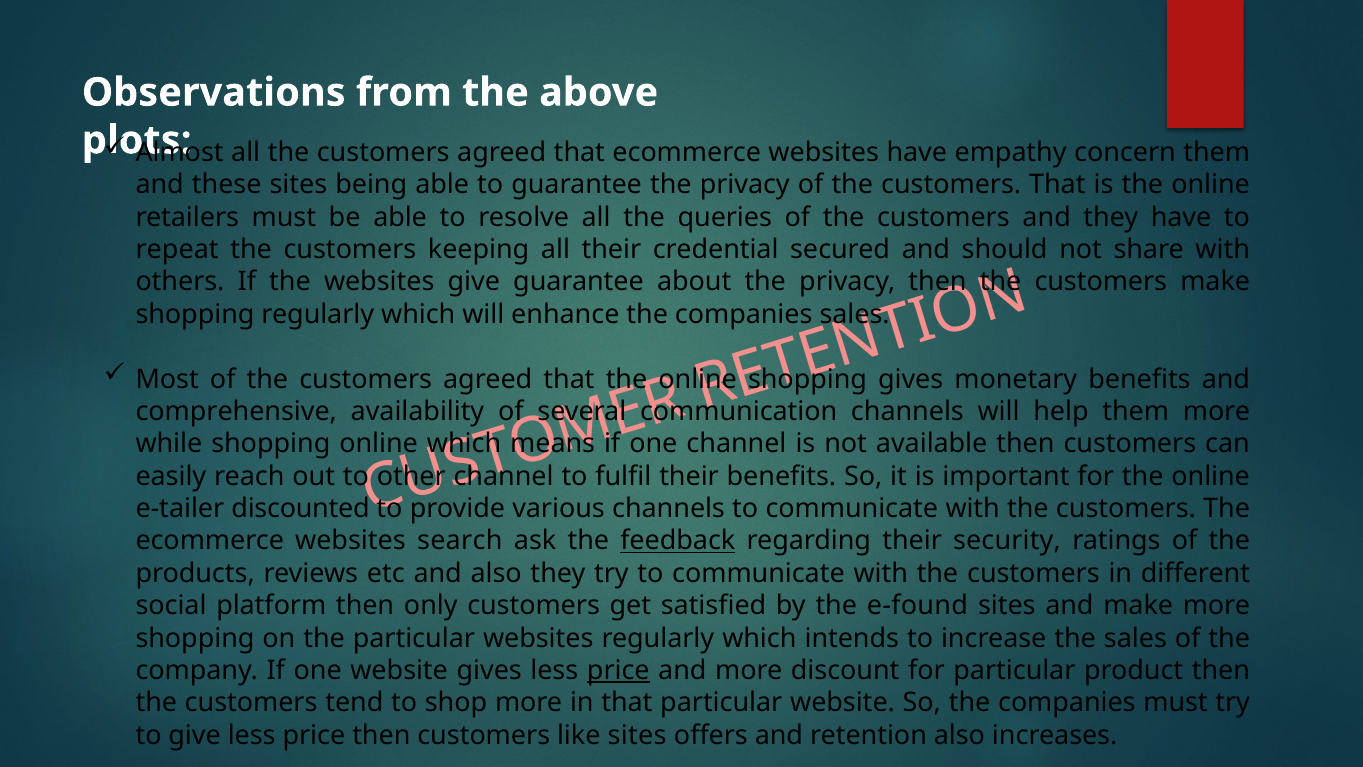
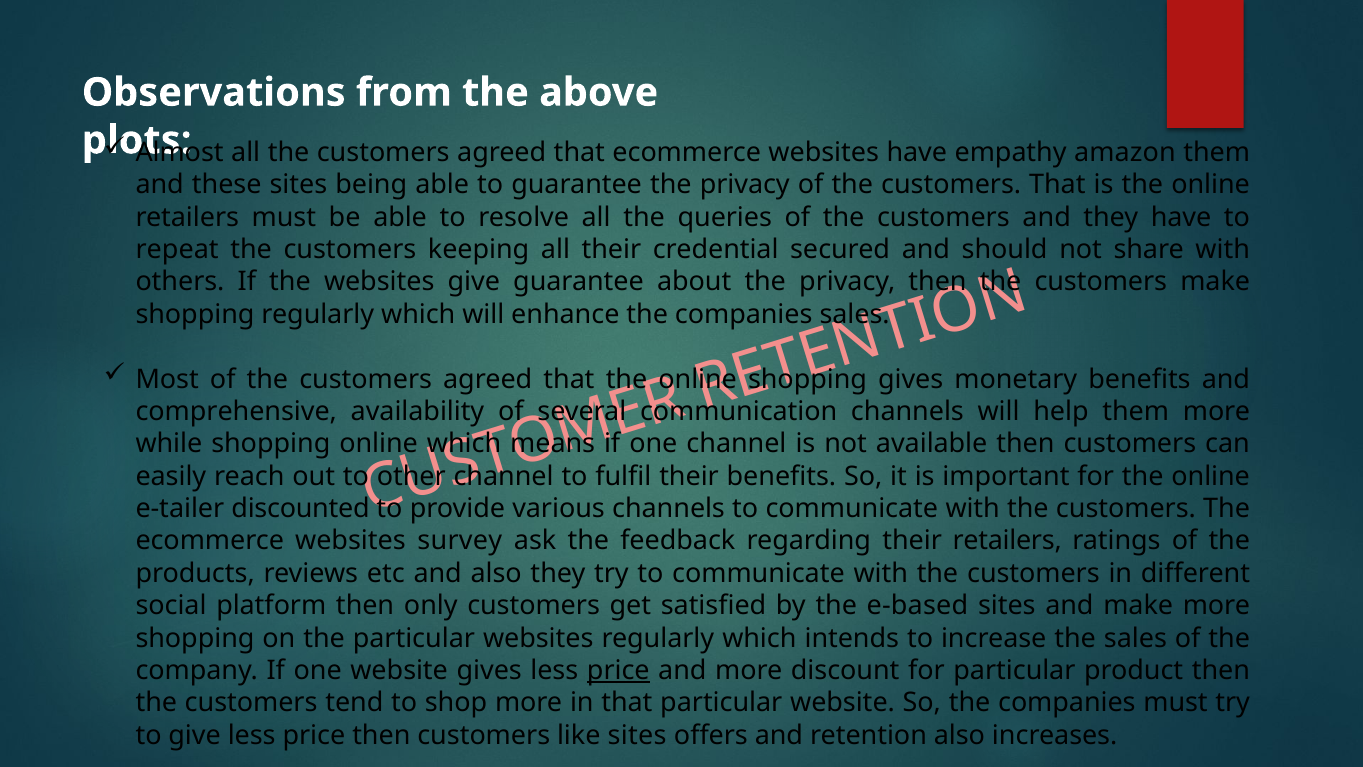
concern: concern -> amazon (1125, 152)
search: search -> survey (460, 541)
feedback underline: present -> none (678, 541)
their security: security -> retailers (1007, 541)
e-found: e-found -> e-based (917, 605)
